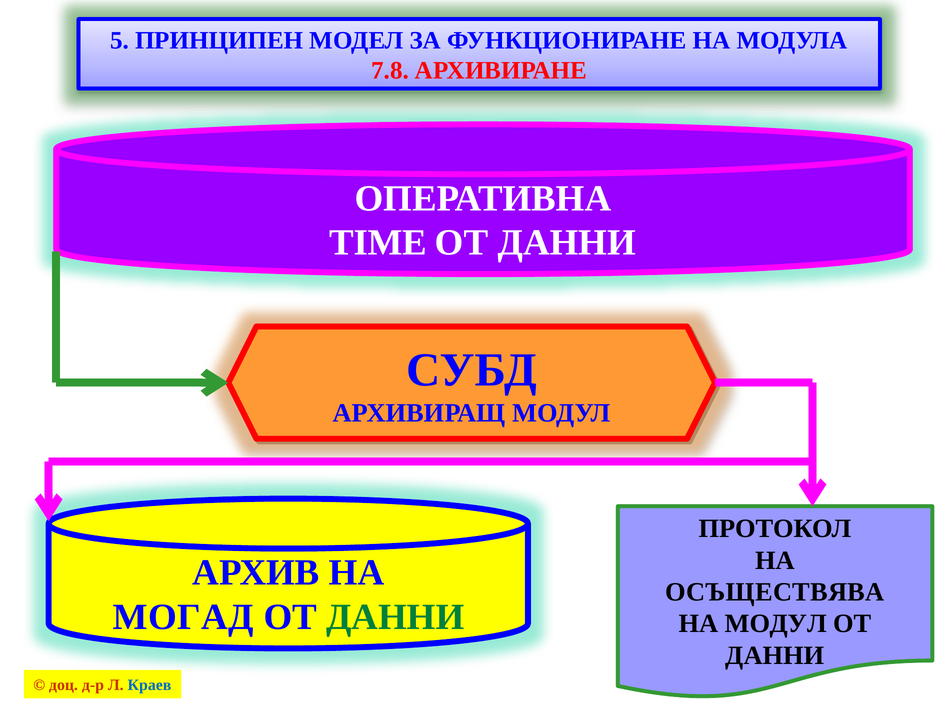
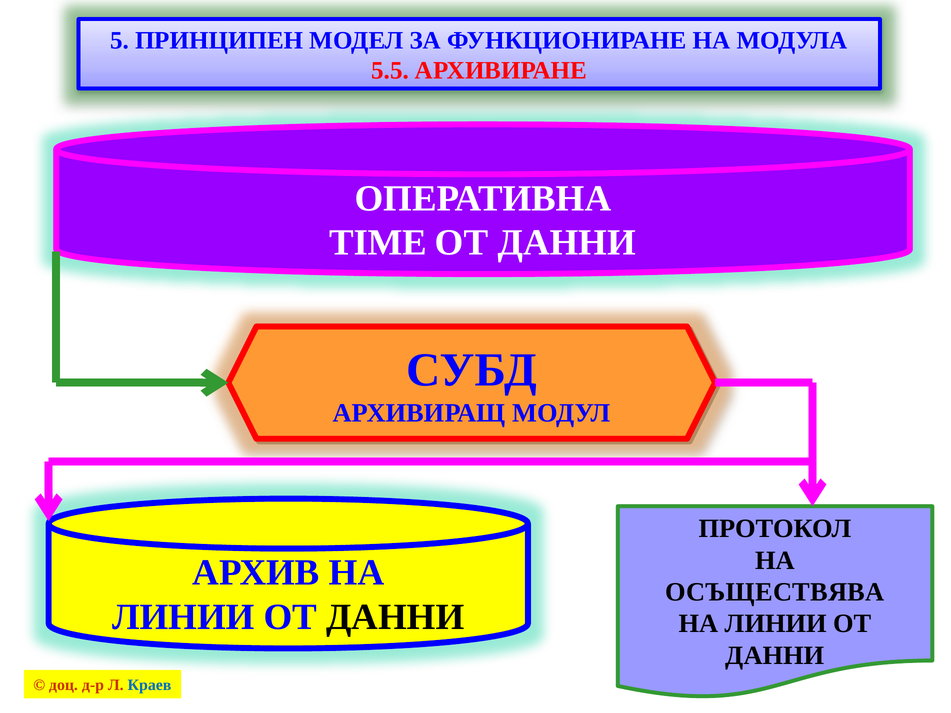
7.8: 7.8 -> 5.5 (390, 71)
МОГАД: МОГАД -> ЛИНИИ (183, 617)
ДАННИ colour: green -> black (395, 617)
МОДУЛ: МОДУЛ -> ЛИНИИ (776, 624)
